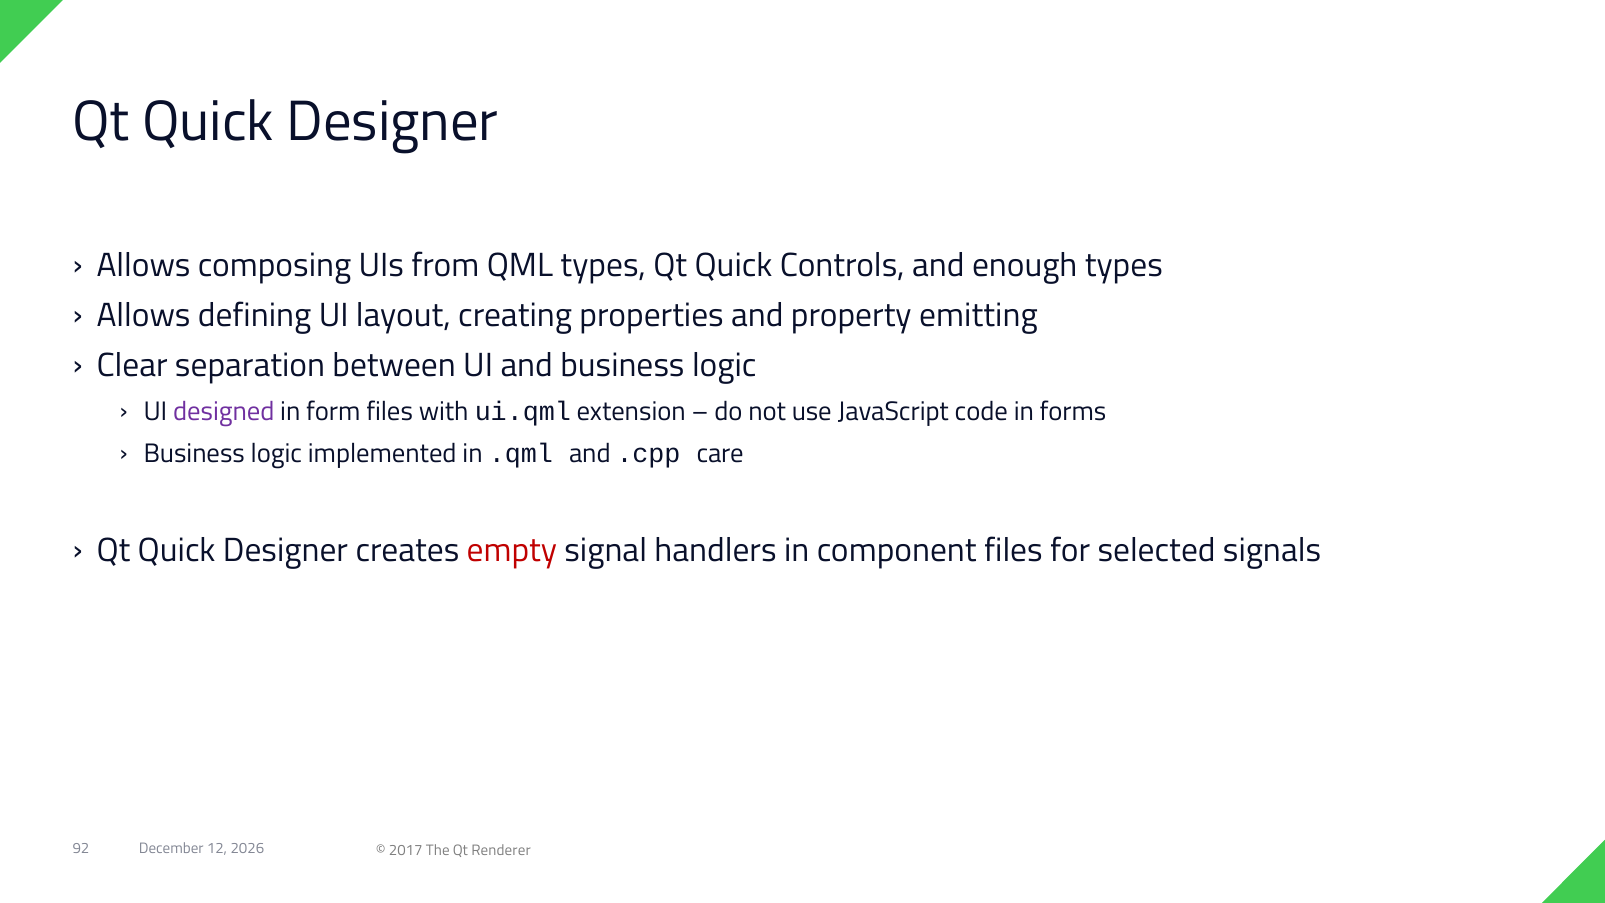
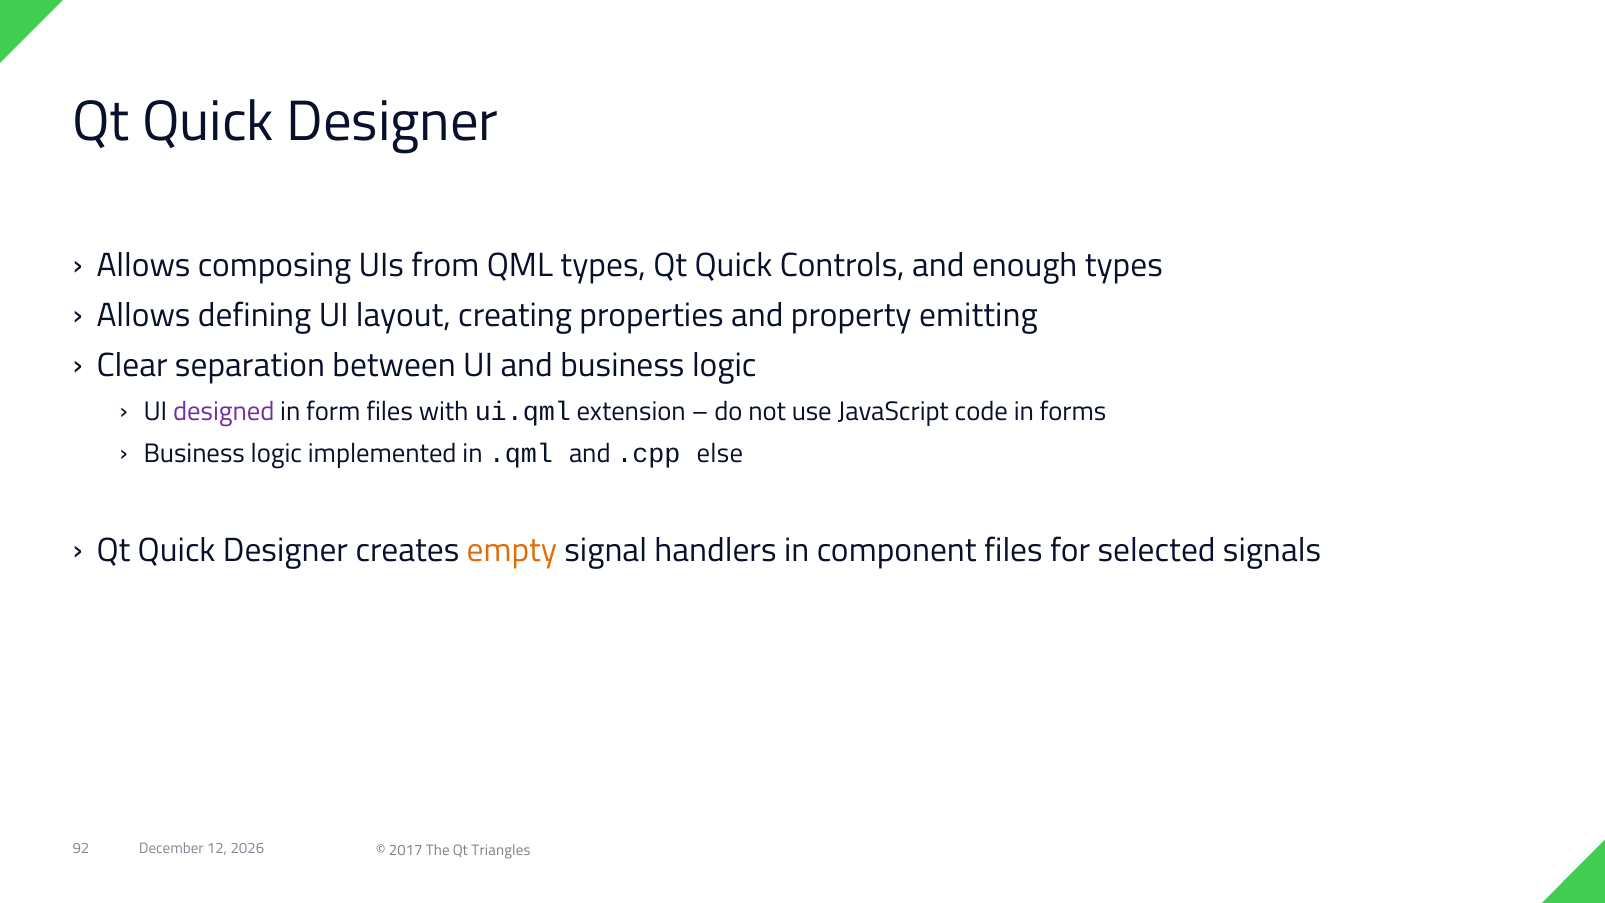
care: care -> else (720, 454)
empty colour: red -> orange (512, 550)
Renderer: Renderer -> Triangles (501, 851)
